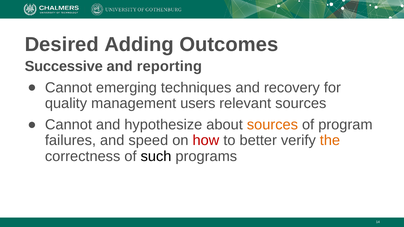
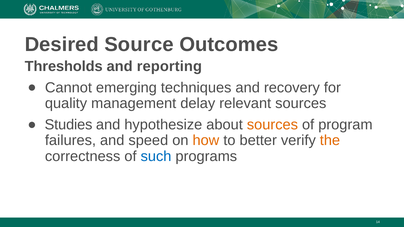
Adding: Adding -> Source (139, 45)
Successive: Successive -> Thresholds (64, 66)
users: users -> delay (198, 104)
Cannot: Cannot -> Studies (69, 125)
how colour: red -> orange (206, 141)
such colour: black -> blue (156, 156)
